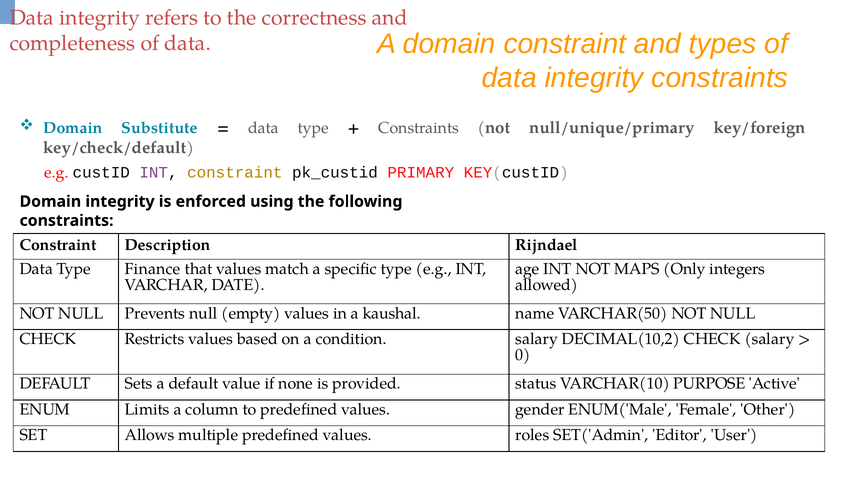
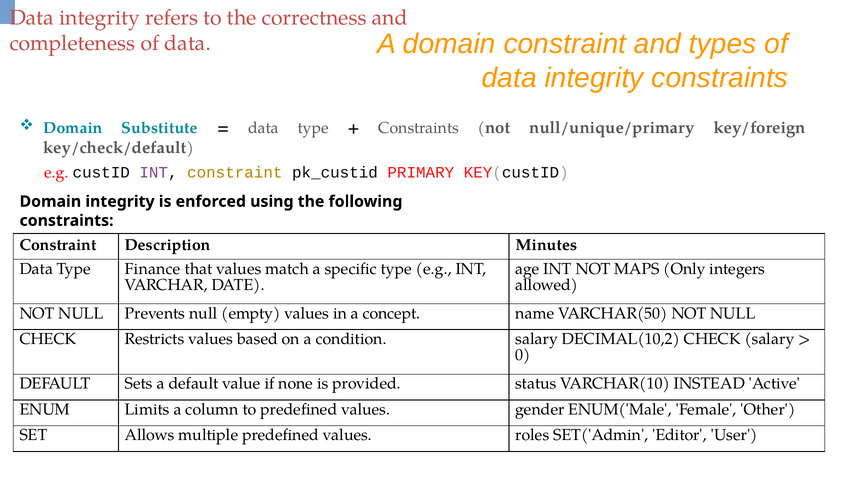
Rijndael: Rijndael -> Minutes (546, 245)
kaushal: kaushal -> concept (392, 313)
PURPOSE: PURPOSE -> INSTEAD (709, 384)
